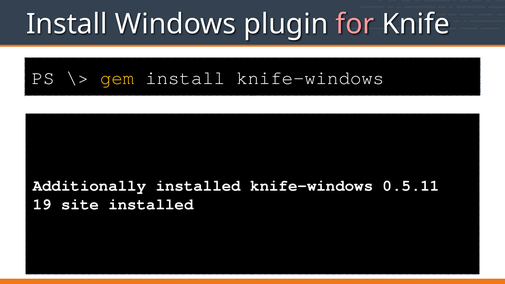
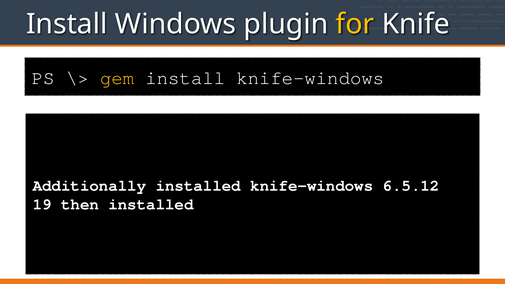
for colour: pink -> yellow (355, 24)
0.5.11: 0.5.11 -> 6.5.12 (411, 186)
site: site -> then (80, 204)
